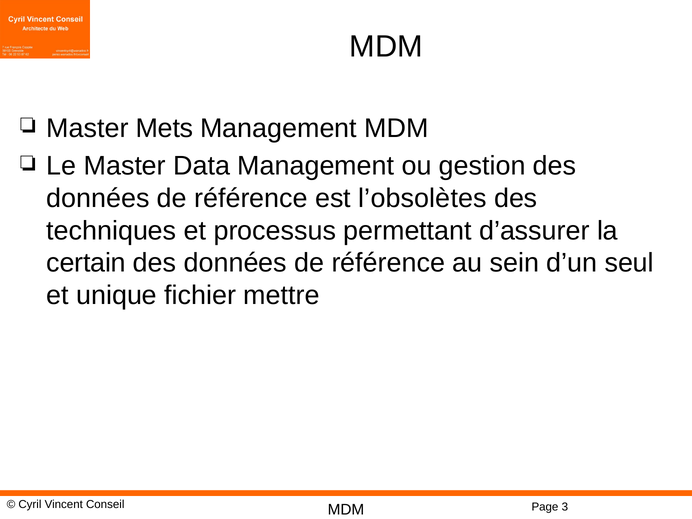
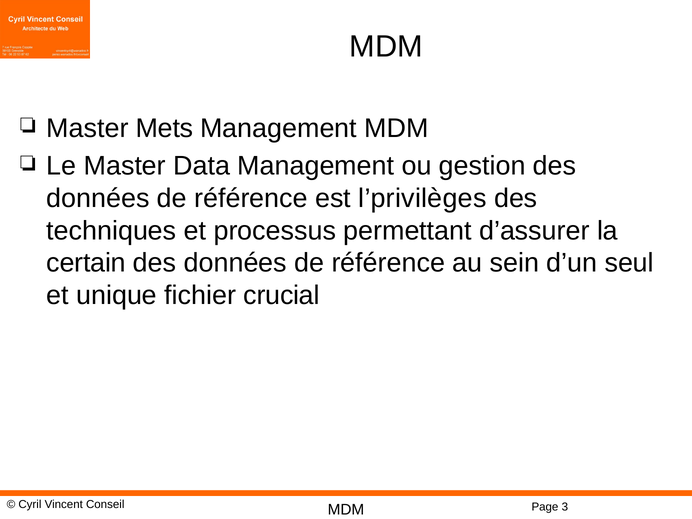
l’obsolètes: l’obsolètes -> l’privilèges (422, 198)
mettre: mettre -> crucial (282, 295)
